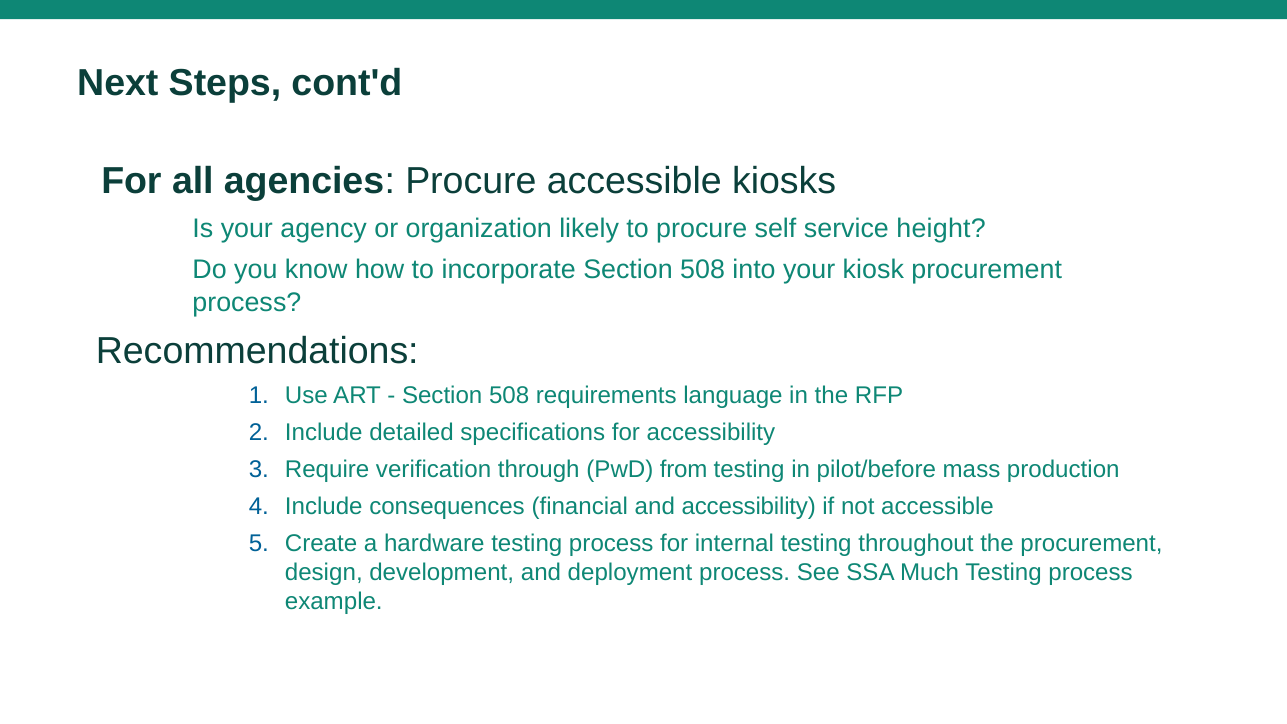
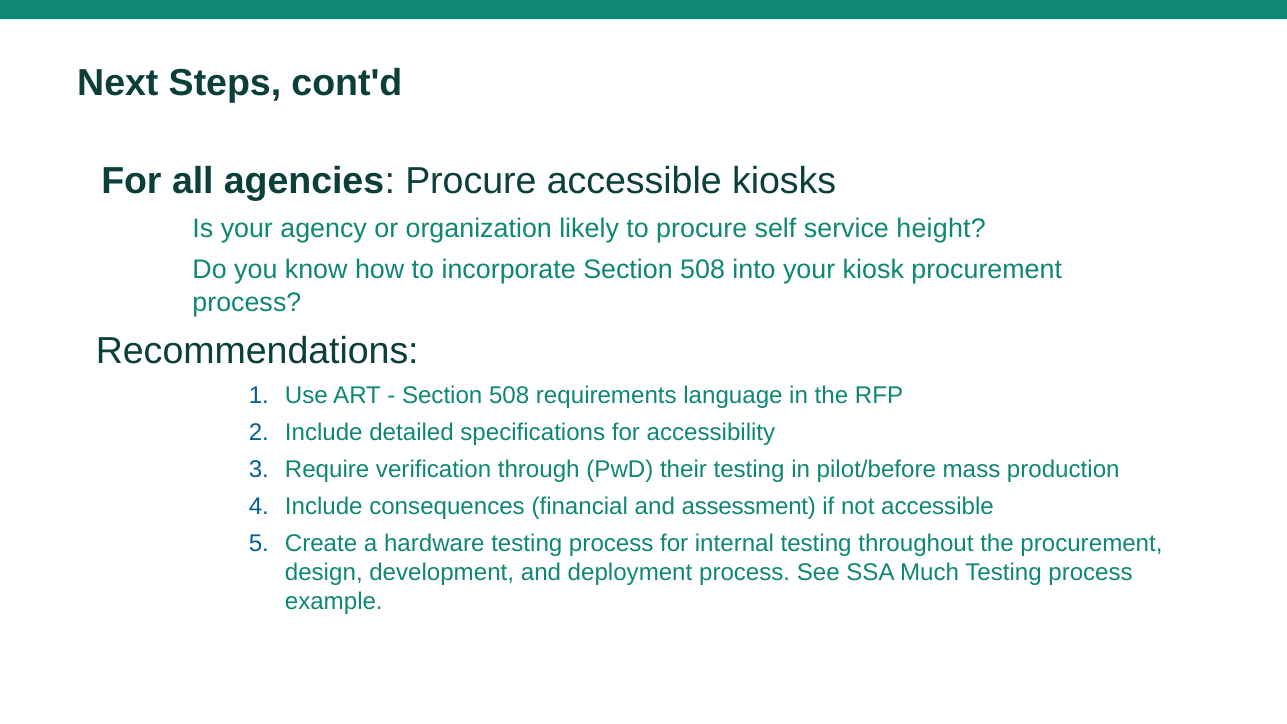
from: from -> their (684, 469)
and accessibility: accessibility -> assessment (749, 506)
